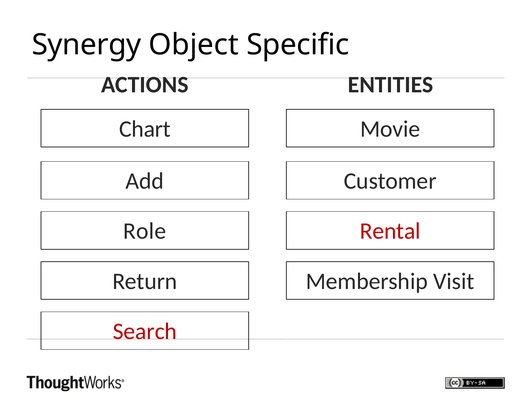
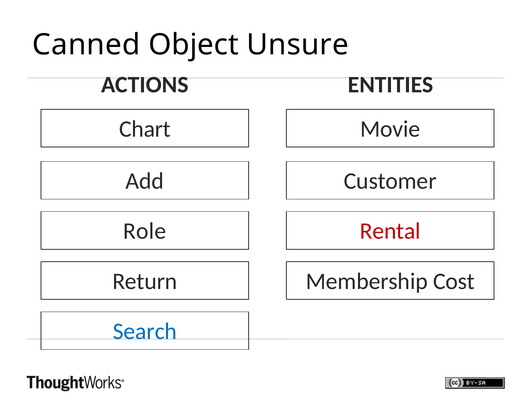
Synergy: Synergy -> Canned (86, 45)
Specific: Specific -> Unsure (298, 45)
Visit: Visit -> Cost (454, 282)
Search colour: red -> blue (145, 332)
